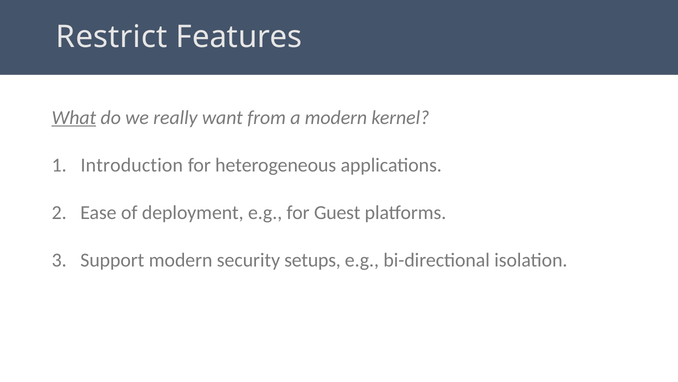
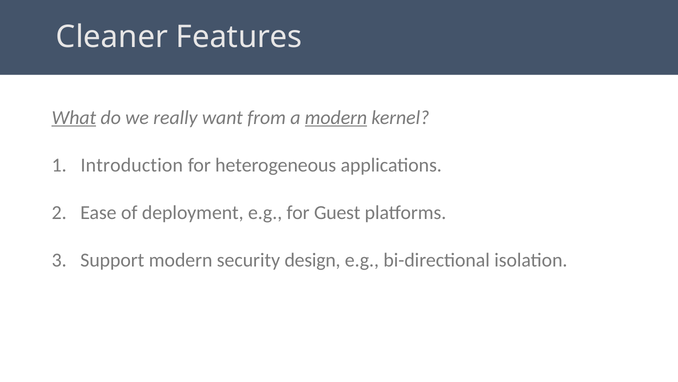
Restrict: Restrict -> Cleaner (112, 37)
modern underline: none -> present (336, 117)
setups: setups -> design (313, 260)
